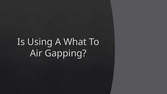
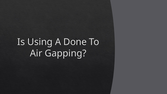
What: What -> Done (75, 42)
